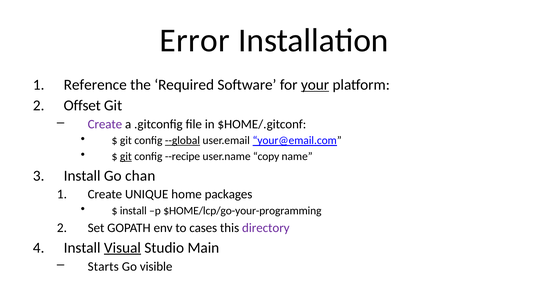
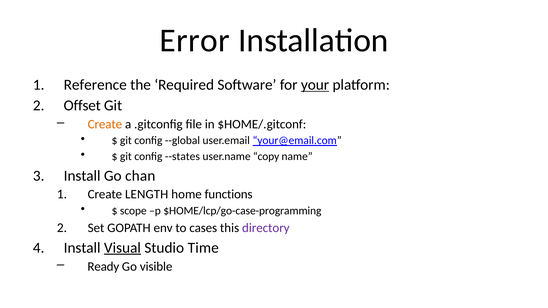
Create colour: purple -> orange (105, 124)
--global underline: present -> none (182, 141)
git underline: present -> none (126, 157)
--recipe: --recipe -> --states (182, 157)
UNIQUE: UNIQUE -> LENGTH (147, 195)
packages: packages -> functions (229, 195)
install: install -> scope (133, 211)
$HOME/lcp/go-your-programming: $HOME/lcp/go-your-programming -> $HOME/lcp/go-case-programming (242, 211)
Main: Main -> Time (203, 248)
Starts: Starts -> Ready (103, 267)
